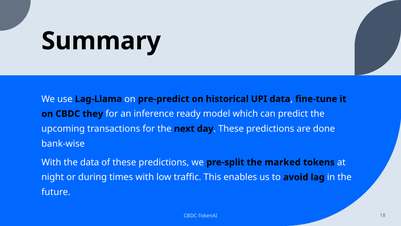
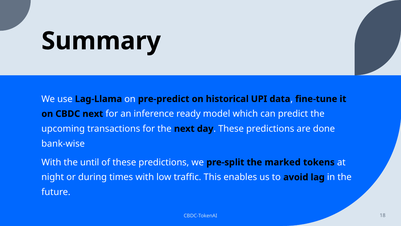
CBDC they: they -> next (93, 114)
the data: data -> until (90, 162)
